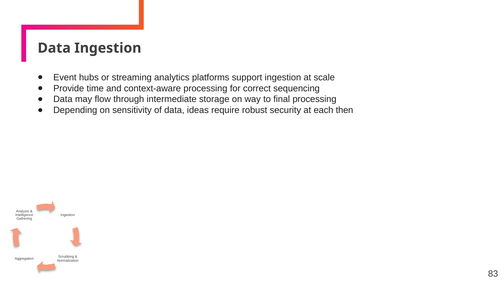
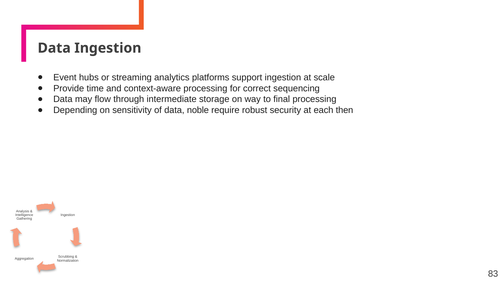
ideas: ideas -> noble (198, 110)
